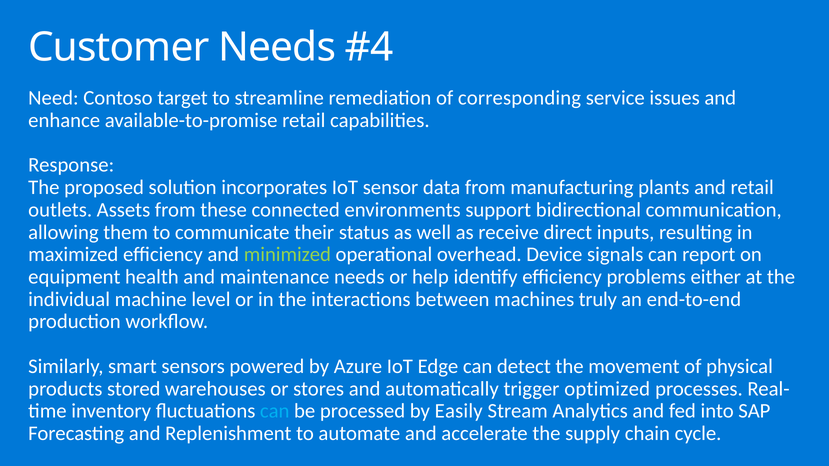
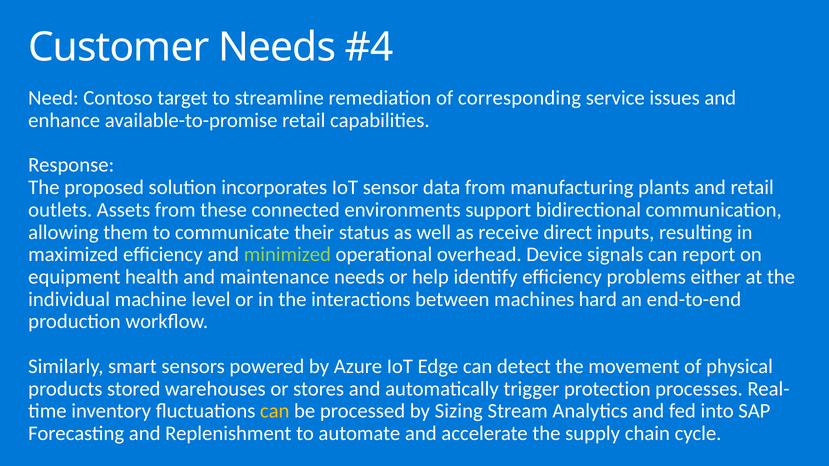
truly: truly -> hard (598, 300)
optimized: optimized -> protection (607, 389)
can colour: light blue -> yellow (275, 411)
Easily: Easily -> Sizing (459, 411)
